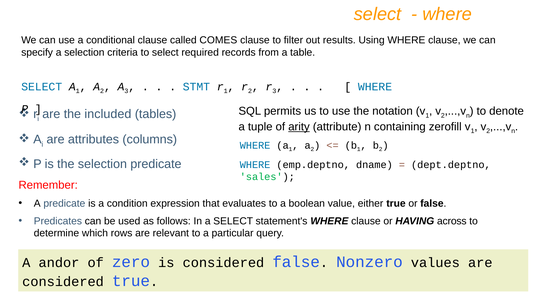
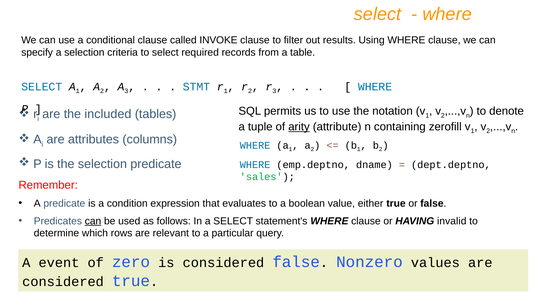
COMES: COMES -> INVOKE (218, 40)
can underline: none -> present (93, 221)
across: across -> invalid (452, 221)
andor: andor -> event (59, 263)
